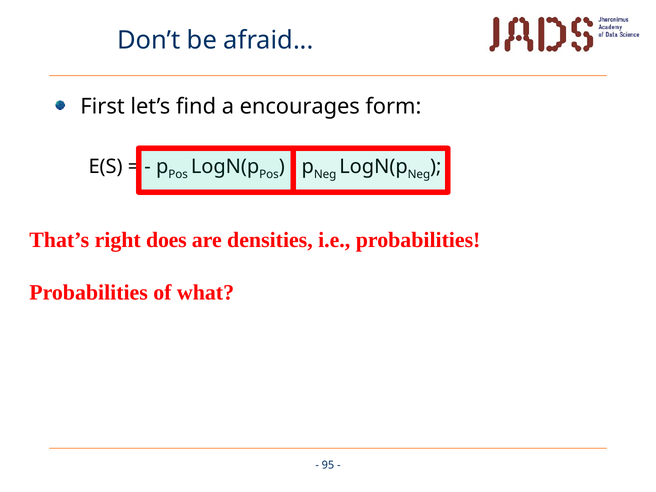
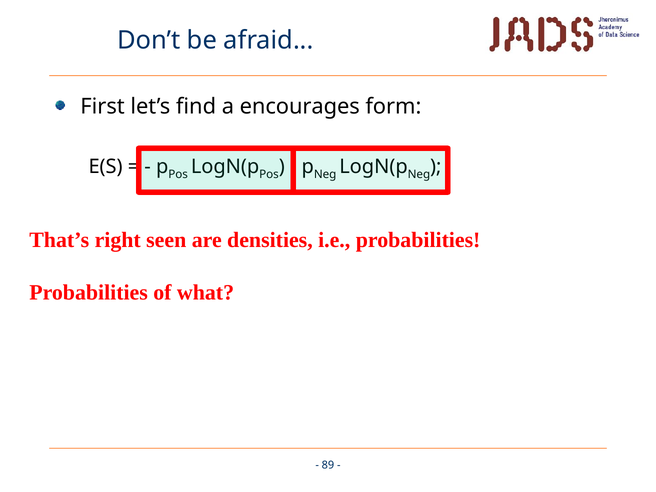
does: does -> seen (166, 240)
95: 95 -> 89 (328, 465)
